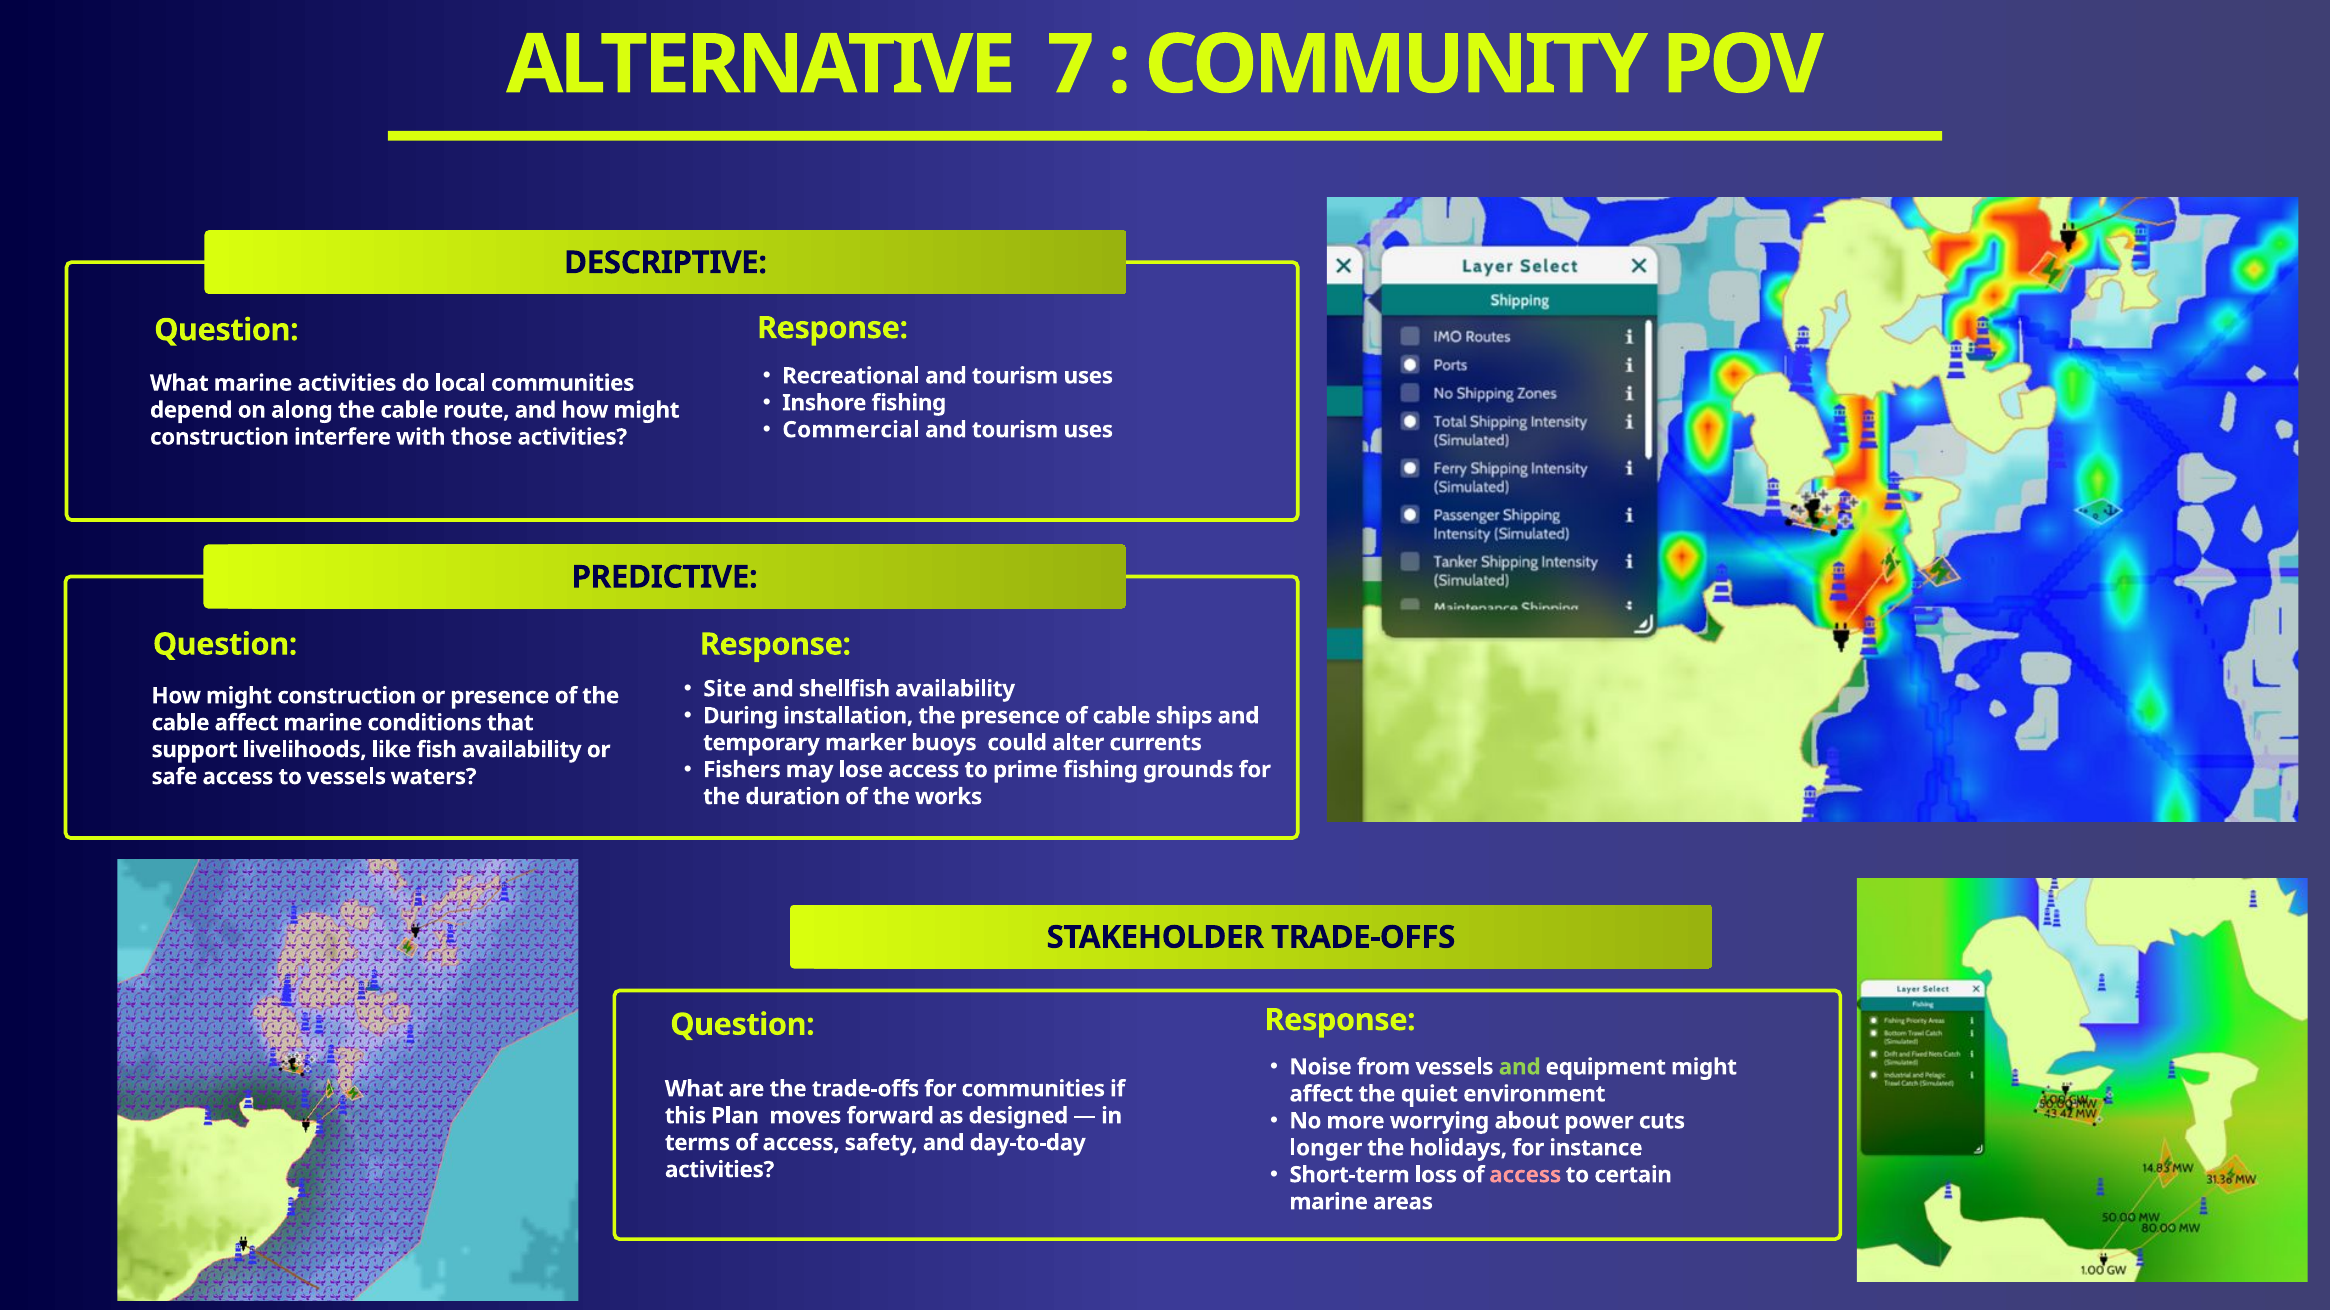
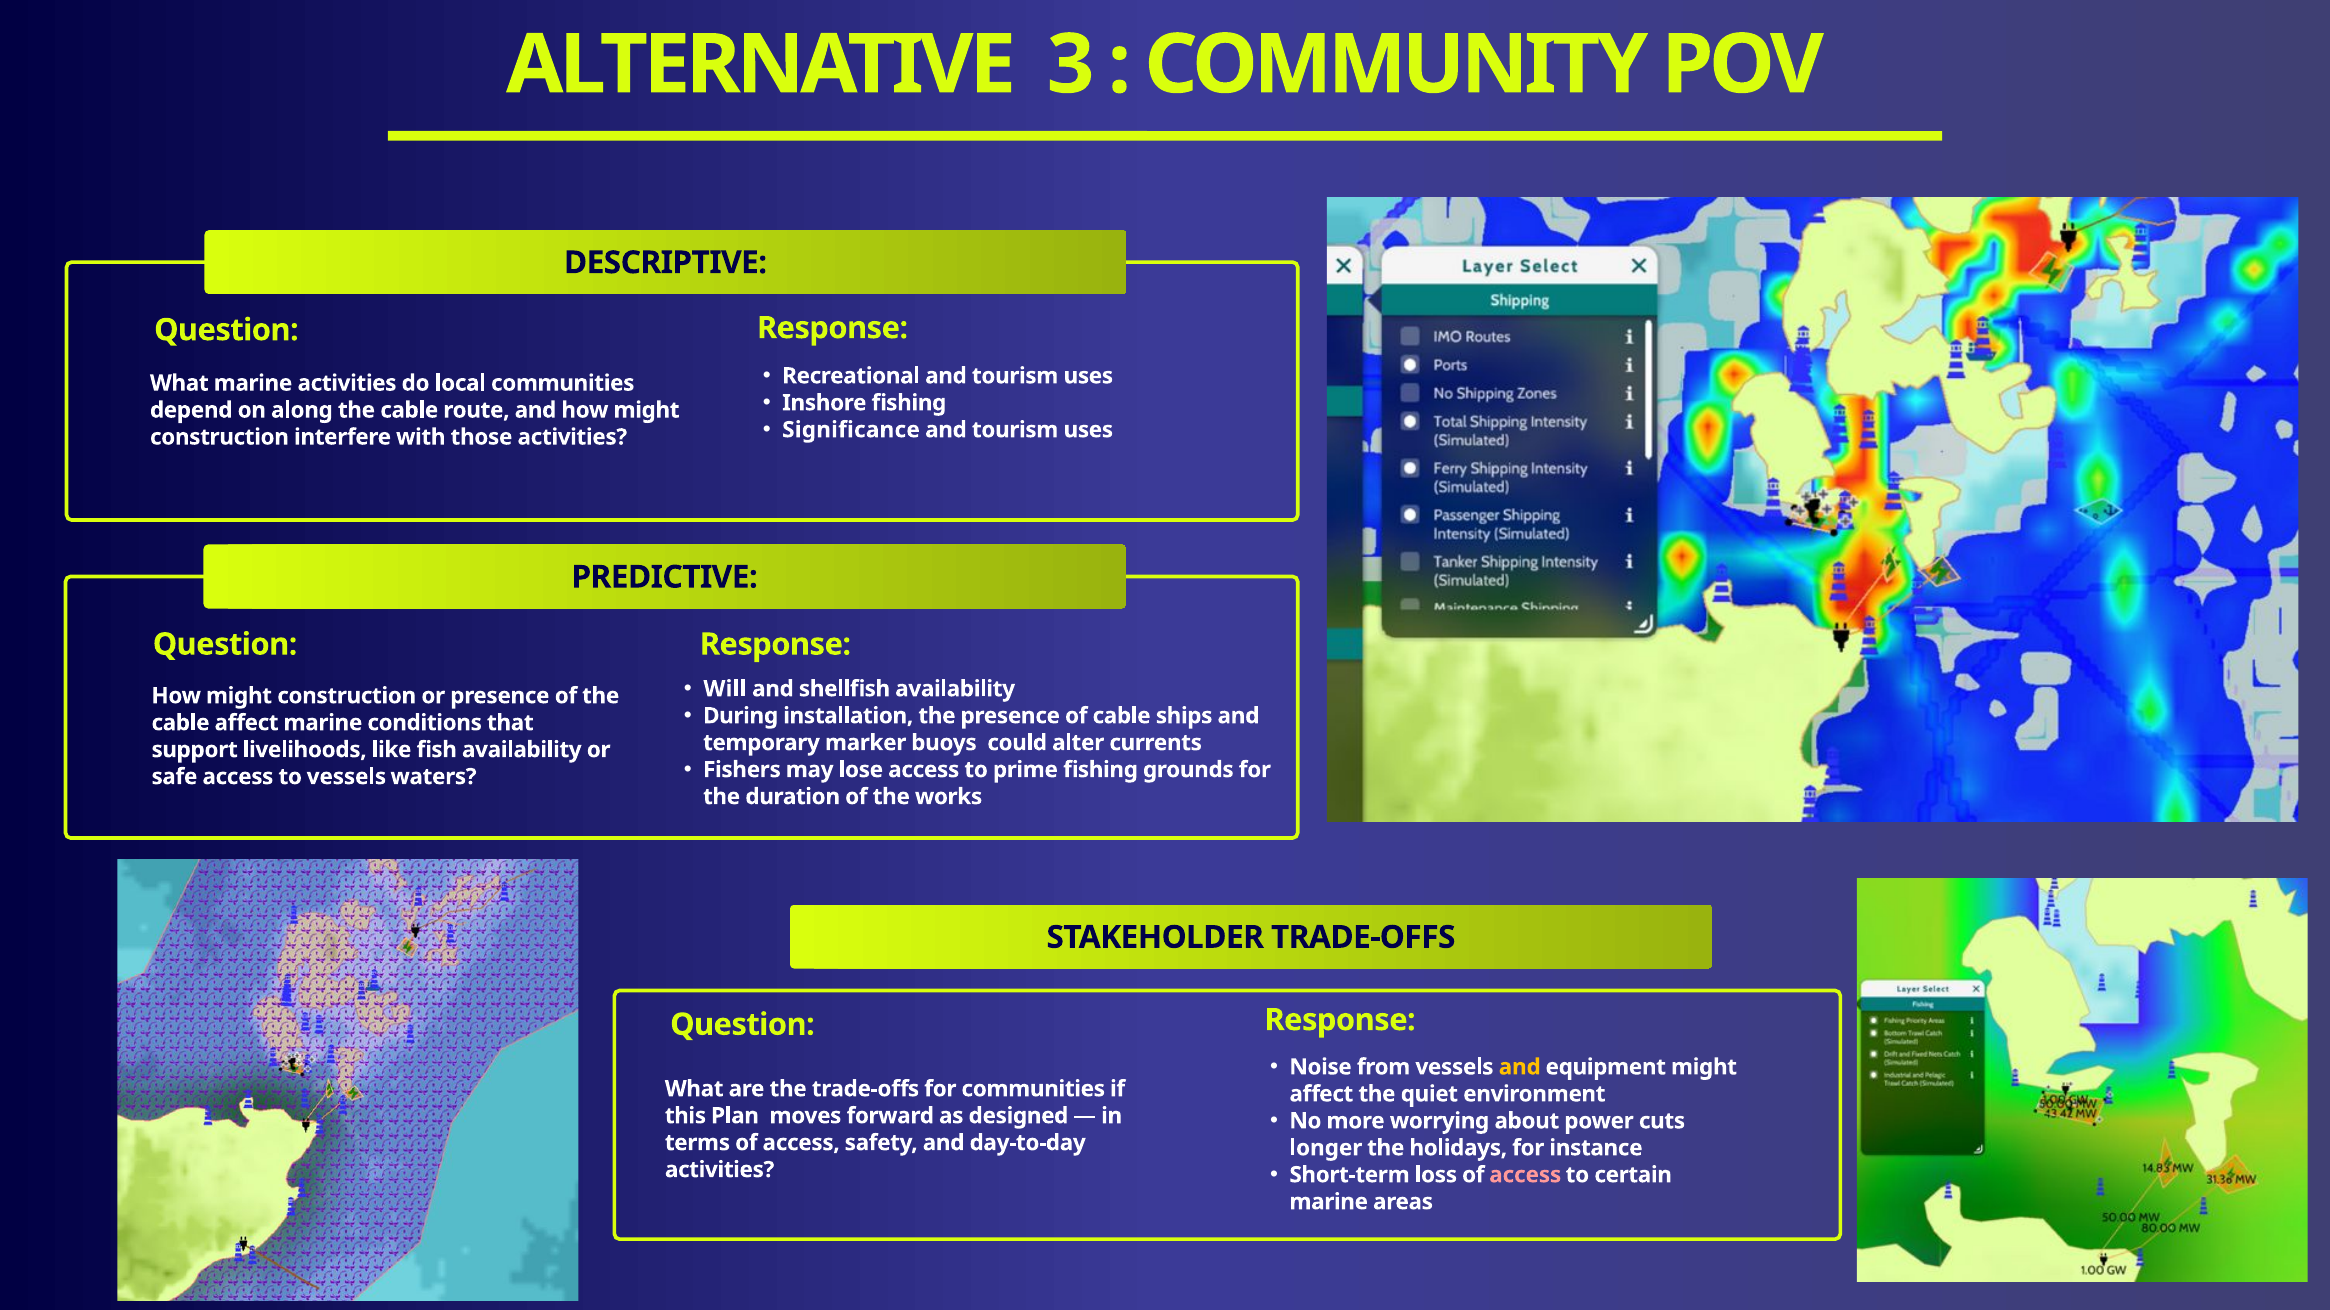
7: 7 -> 3 (1071, 65)
Commercial: Commercial -> Significance (851, 430)
Site: Site -> Will (725, 689)
and colour: light green -> yellow (1520, 1068)
